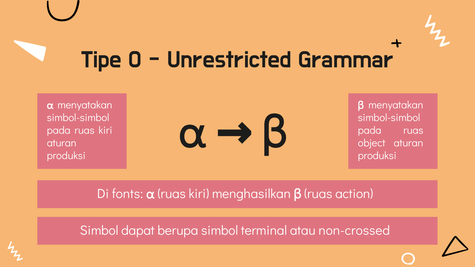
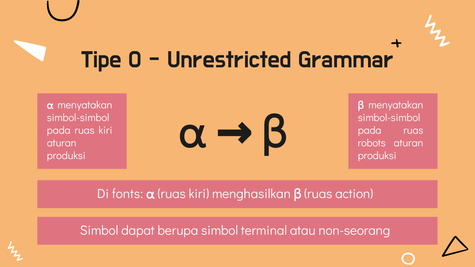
object: object -> robots (372, 143)
non-crossed: non-crossed -> non-seorang (354, 231)
